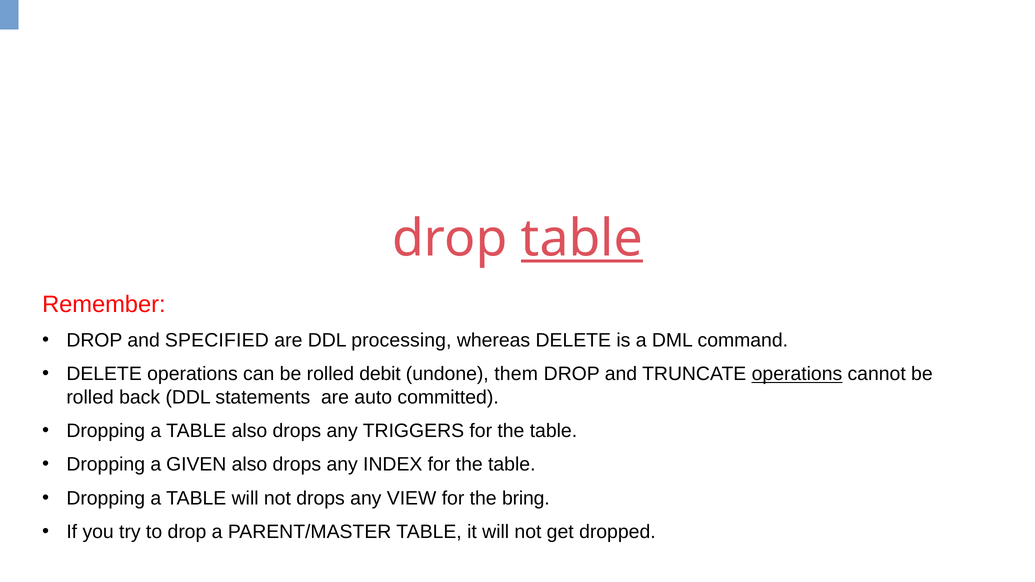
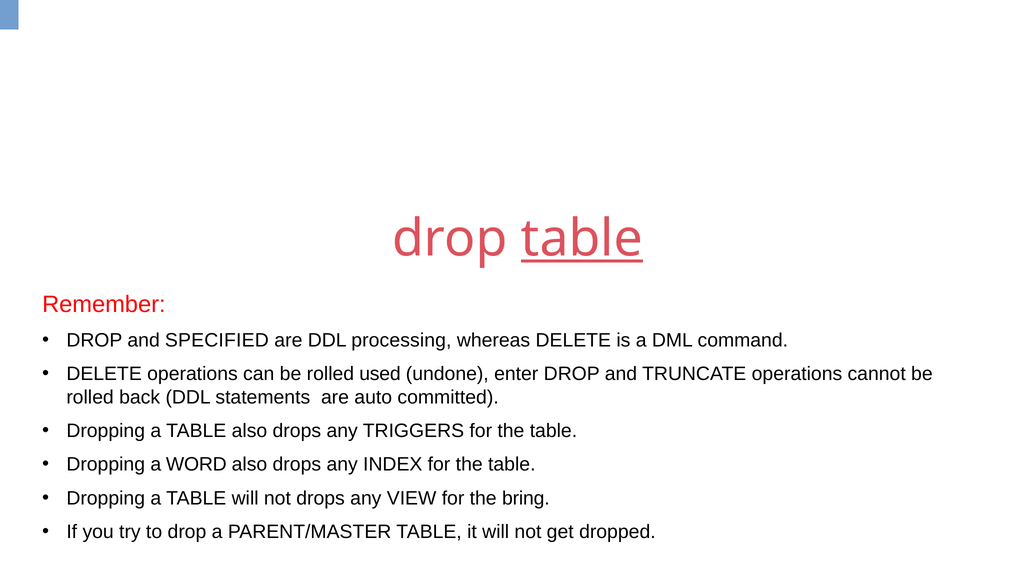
debit: debit -> used (380, 374)
them: them -> enter (516, 374)
operations underline: present -> none (797, 374)
GIVEN: GIVEN -> WORD (196, 465)
